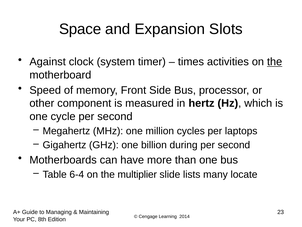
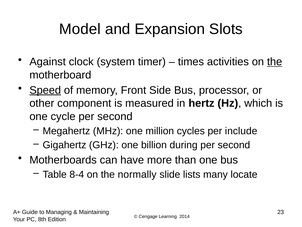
Space: Space -> Model (80, 29)
Speed underline: none -> present (45, 90)
laptops: laptops -> include (241, 131)
6-4: 6-4 -> 8-4 (77, 174)
multiplier: multiplier -> normally (137, 174)
